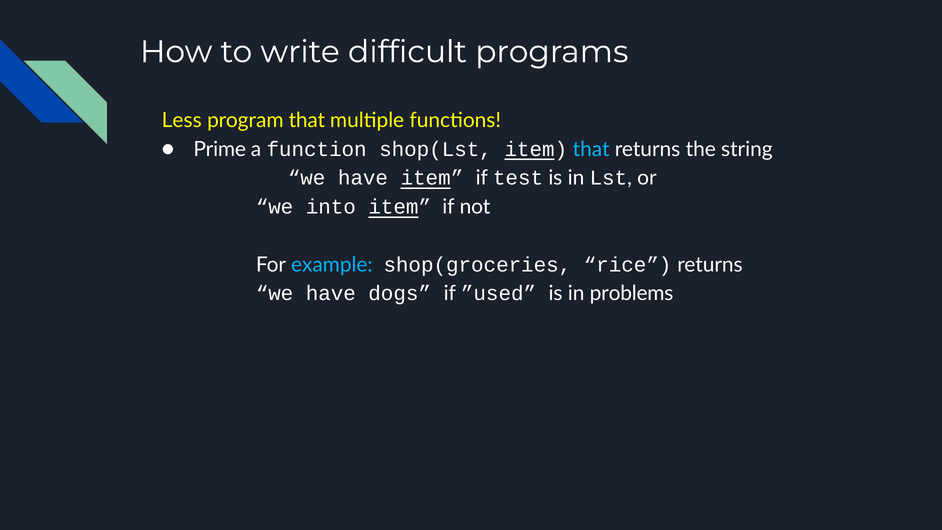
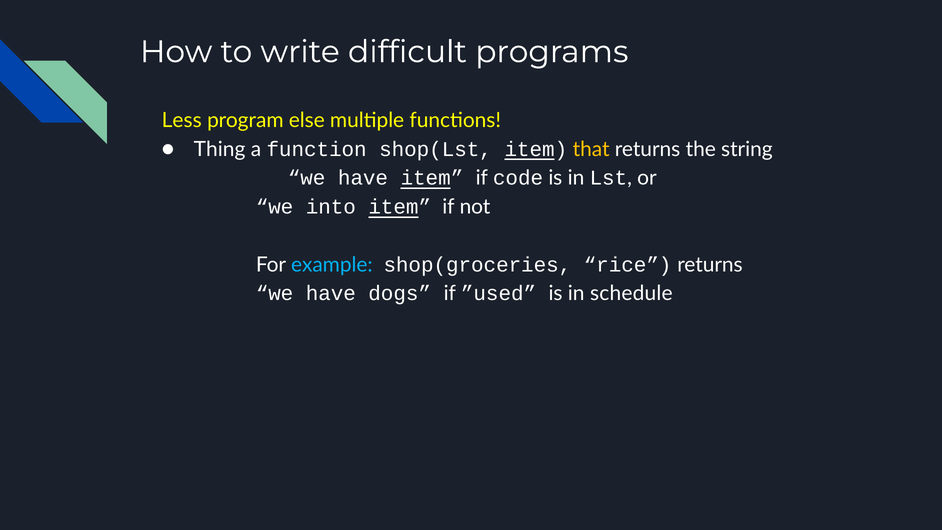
program that: that -> else (307, 120)
Prime: Prime -> Thing (220, 149)
that colour: light blue -> yellow (591, 149)
test: test -> code (518, 178)
problems: problems -> schedule (631, 293)
